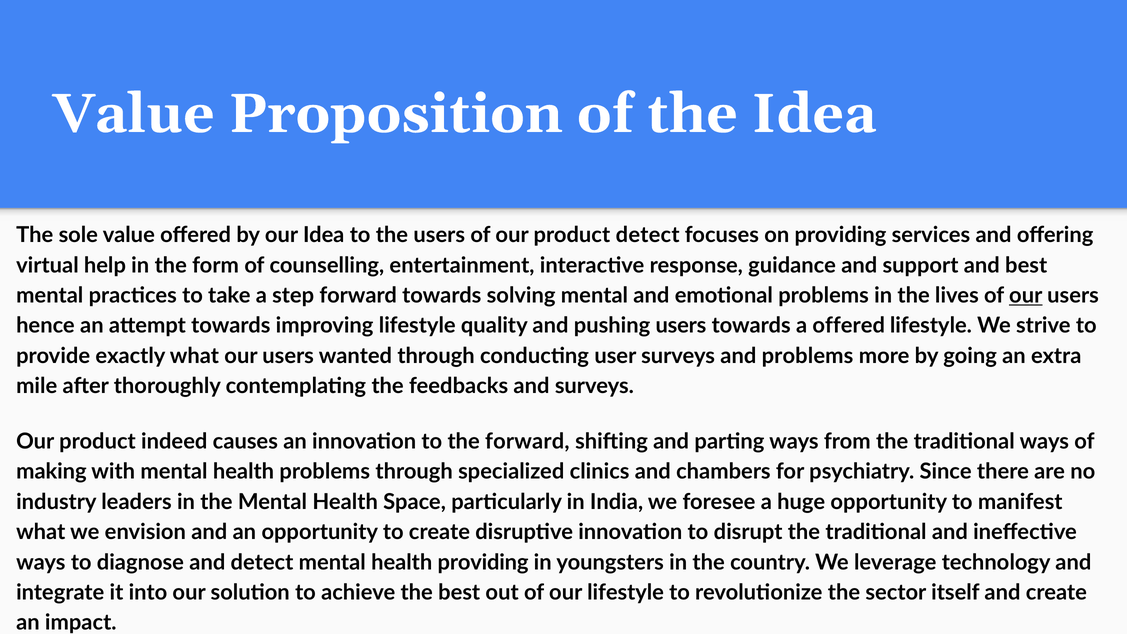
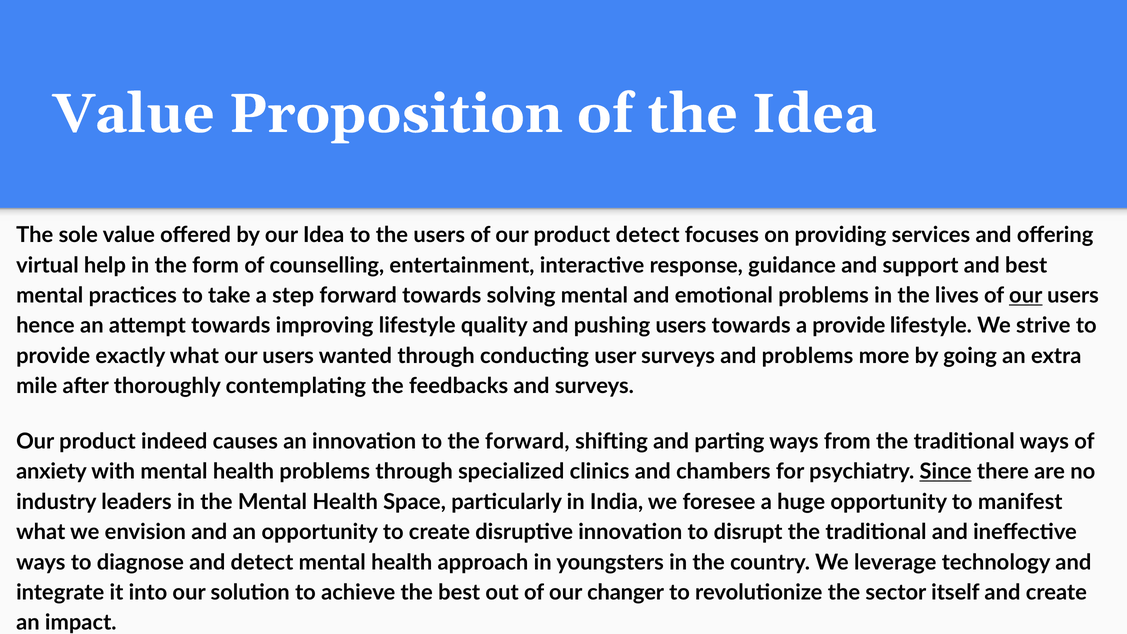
a offered: offered -> provide (849, 326)
making: making -> anxiety (51, 472)
Since underline: none -> present (946, 472)
health providing: providing -> approach (483, 562)
our lifestyle: lifestyle -> changer (626, 592)
